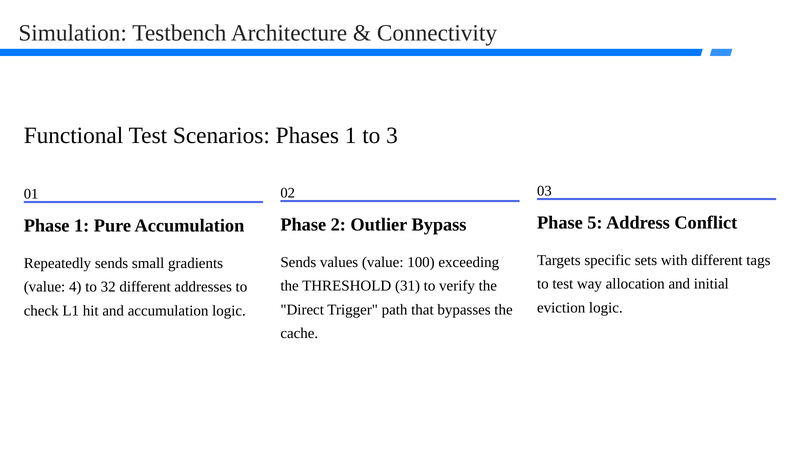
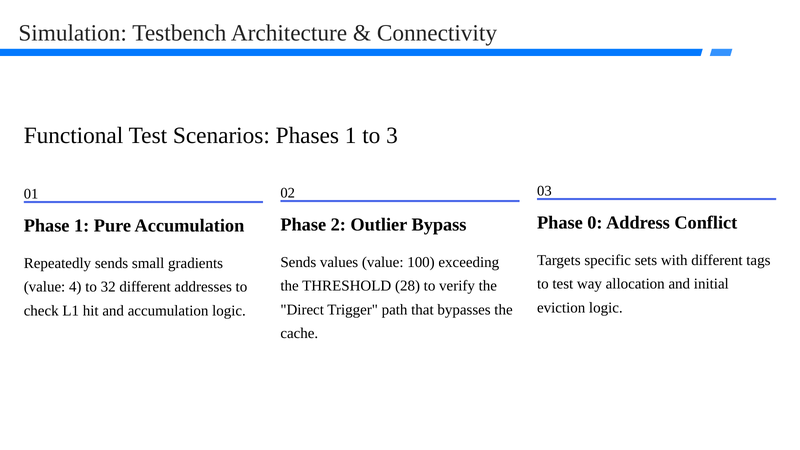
5: 5 -> 0 (595, 223)
31: 31 -> 28 (408, 286)
